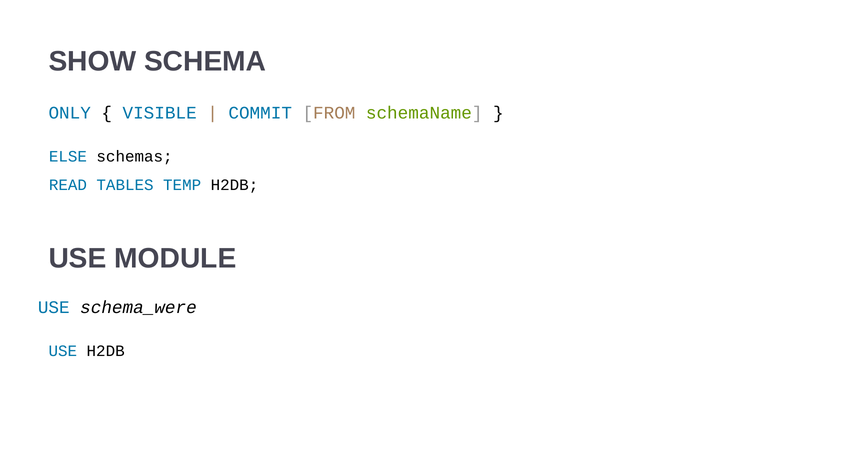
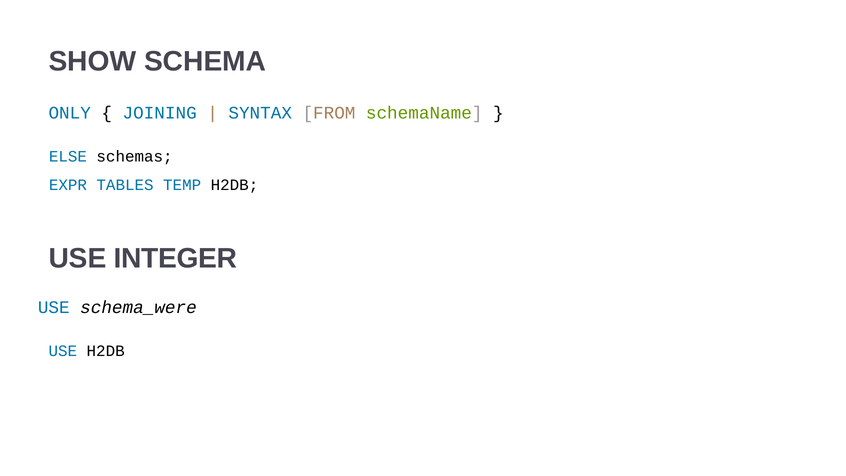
VISIBLE: VISIBLE -> JOINING (160, 113)
COMMIT: COMMIT -> SYNTAX (260, 113)
READ: READ -> EXPR (68, 185)
MODULE: MODULE -> INTEGER (176, 258)
